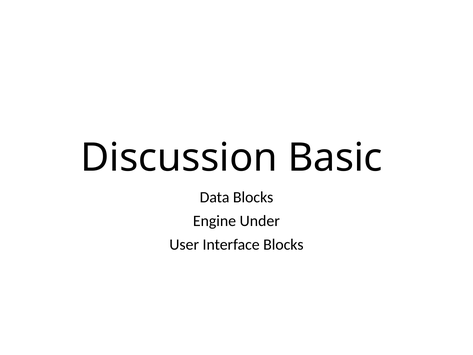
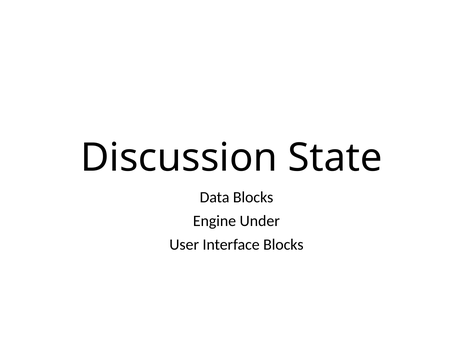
Basic: Basic -> State (335, 158)
